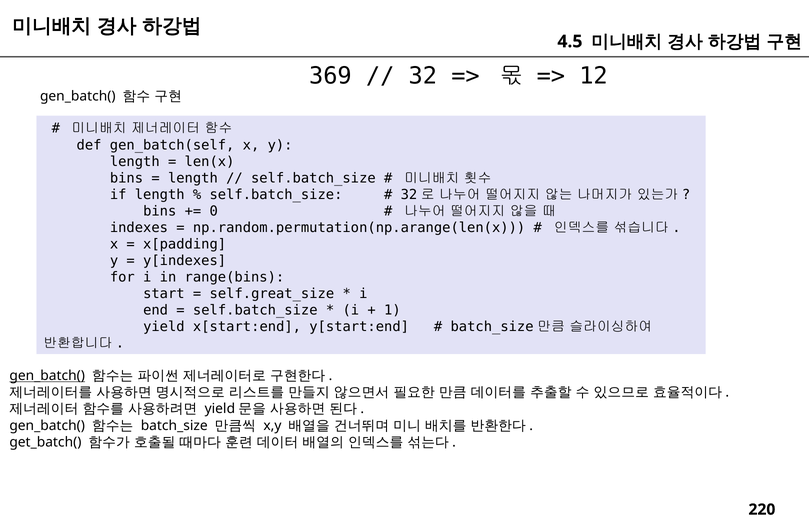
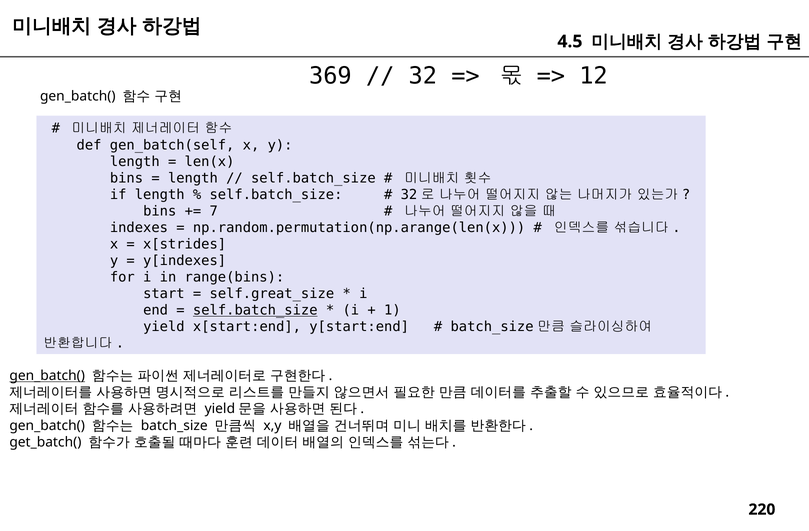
0: 0 -> 7 (214, 211)
x[padding: x[padding -> x[strides (185, 244)
self.batch_size underline: none -> present (255, 310)
